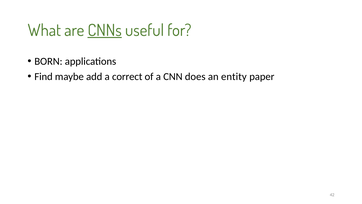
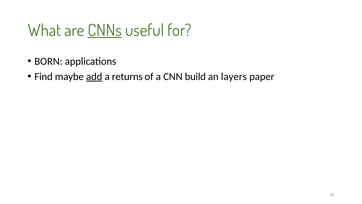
add underline: none -> present (94, 76)
correct: correct -> returns (127, 76)
does: does -> build (195, 76)
entity: entity -> layers (234, 76)
